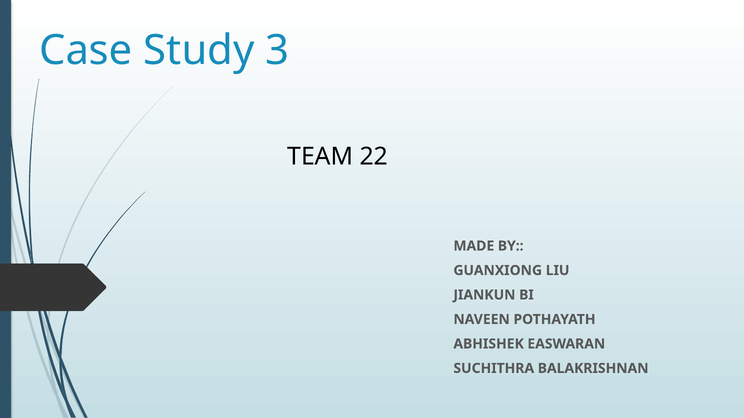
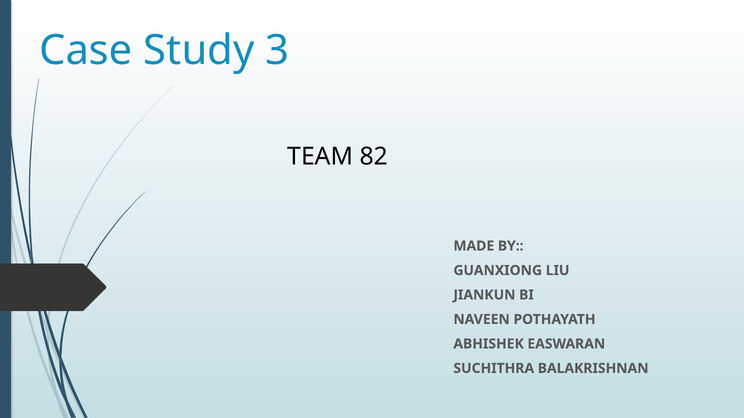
22: 22 -> 82 (374, 157)
